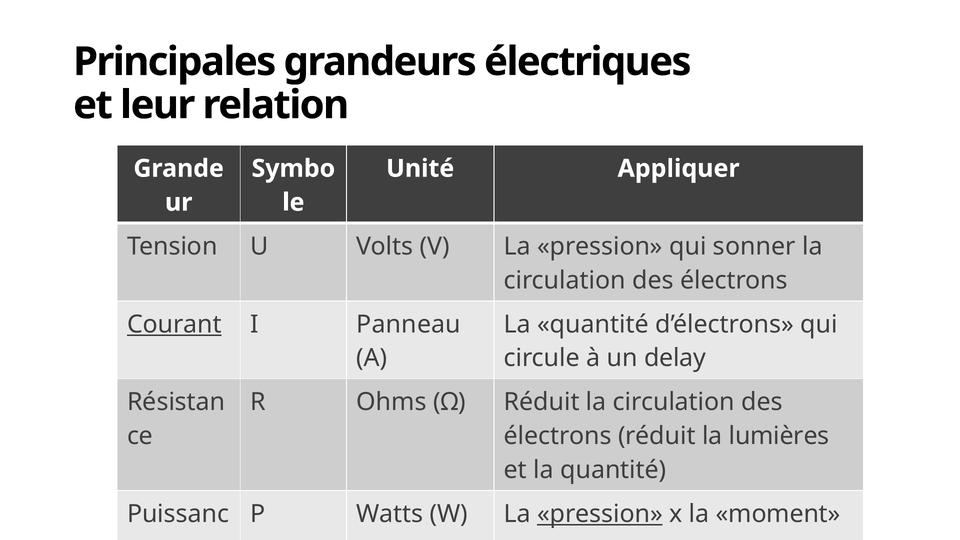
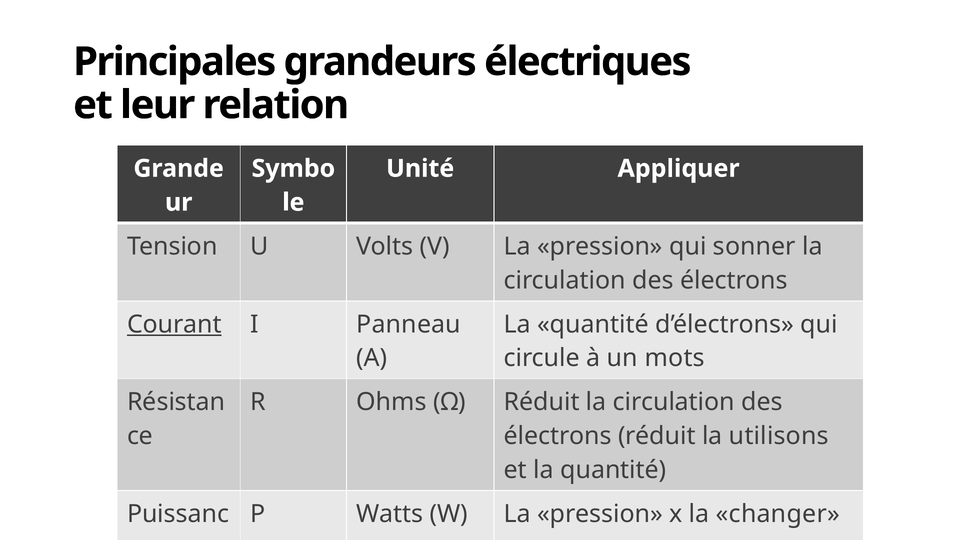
delay: delay -> mots (675, 358)
lumières: lumières -> utilisons (779, 436)
pression underline: present -> none (600, 514)
moment: moment -> changer (778, 514)
